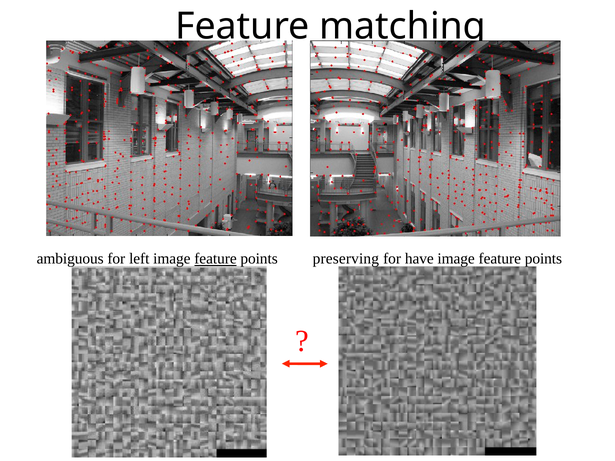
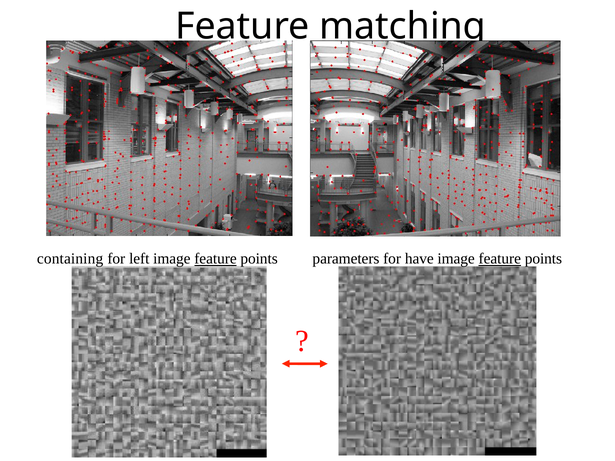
ambiguous: ambiguous -> containing (70, 259)
preserving: preserving -> parameters (346, 259)
feature underline: none -> present (500, 259)
